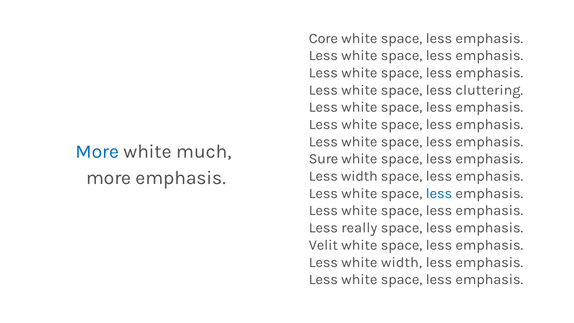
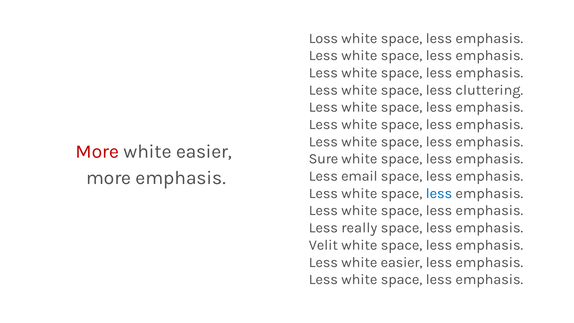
Core: Core -> Loss (323, 38)
More colour: blue -> red (97, 151)
much: much -> easier (204, 151)
Less width: width -> email (359, 176)
Less white width: width -> easier (402, 262)
